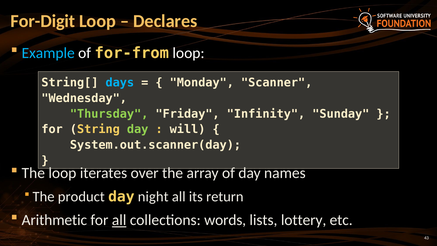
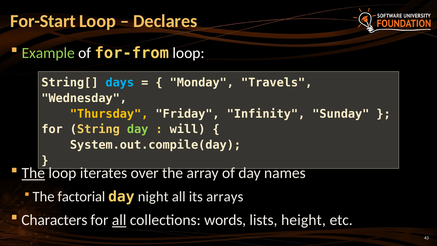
For-Digit: For-Digit -> For-Start (43, 21)
Example colour: light blue -> light green (48, 53)
Scanner: Scanner -> Travels (277, 82)
Thursday colour: light green -> yellow (109, 114)
System.out.scanner(day: System.out.scanner(day -> System.out.compile(day (155, 145)
The underline: none -> present (33, 173)
product: product -> factorial (81, 197)
return: return -> arrays (225, 197)
Arithmetic: Arithmetic -> Characters (54, 220)
lottery: lottery -> height (303, 220)
